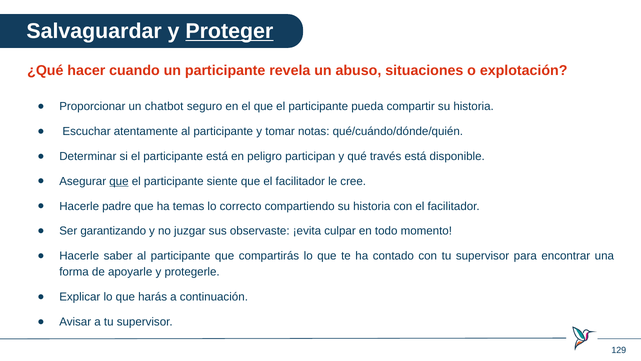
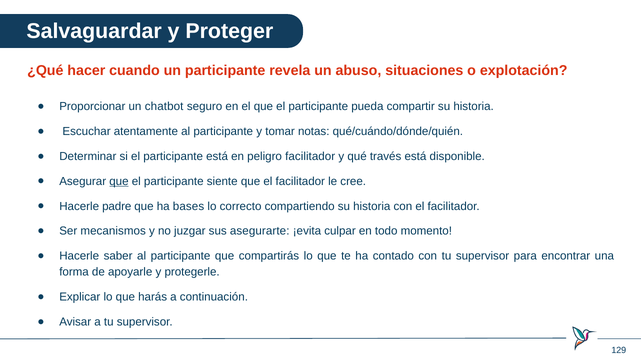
Proteger underline: present -> none (229, 31)
peligro participan: participan -> facilitador (310, 156)
temas: temas -> bases (189, 206)
garantizando: garantizando -> mecanismos (113, 231)
observaste: observaste -> asegurarte (260, 231)
